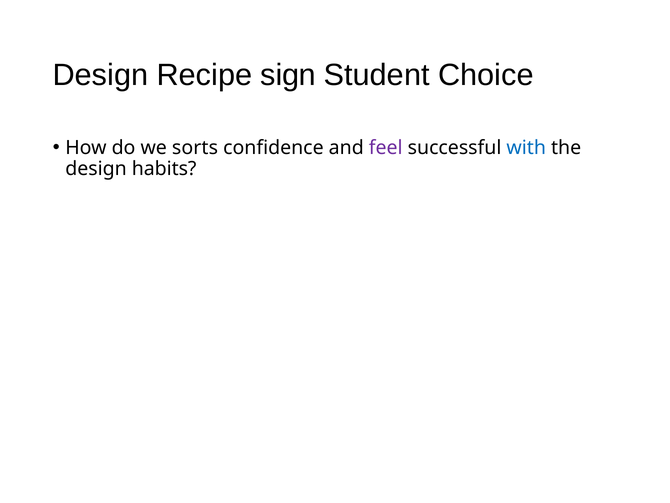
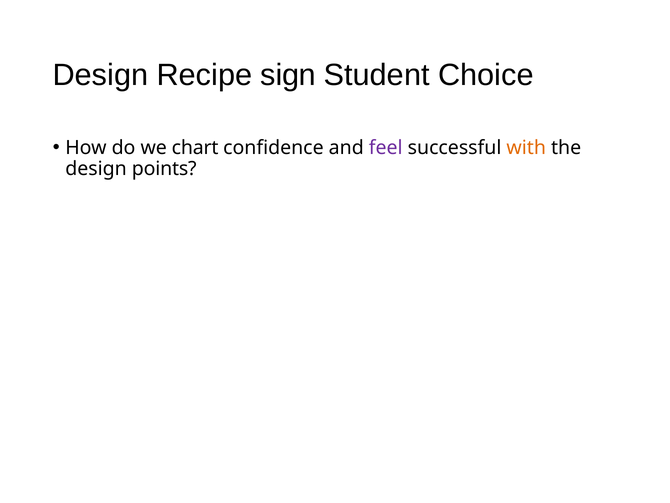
sorts: sorts -> chart (195, 148)
with colour: blue -> orange (526, 148)
habits: habits -> points (164, 169)
